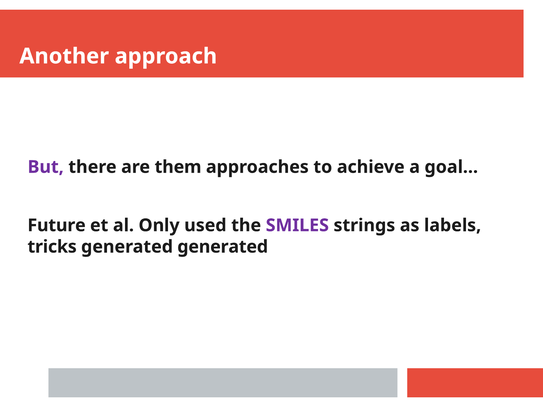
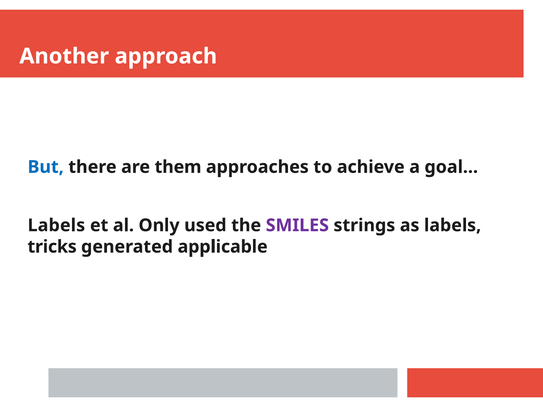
But colour: purple -> blue (46, 167)
Future: Future -> Labels (56, 225)
generated generated: generated -> applicable (223, 247)
